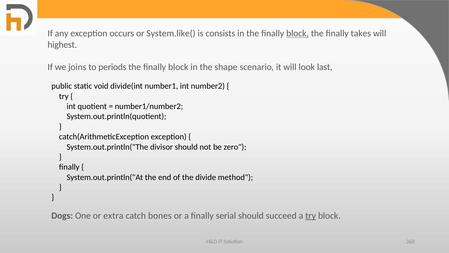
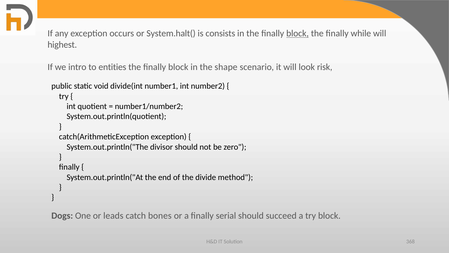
System.like(: System.like( -> System.halt( (171, 33)
takes: takes -> while (361, 33)
joins: joins -> intro (77, 67)
periods: periods -> entities (112, 67)
last: last -> risk (325, 67)
extra: extra -> leads (113, 215)
try underline: present -> none (311, 215)
